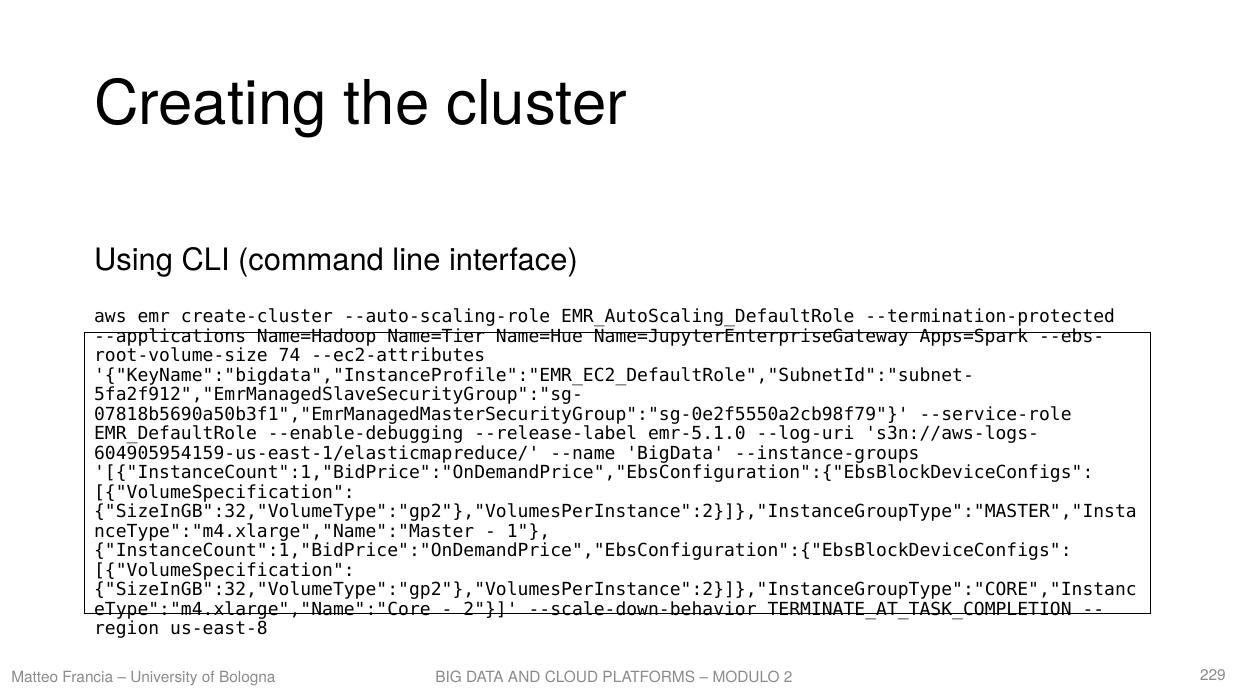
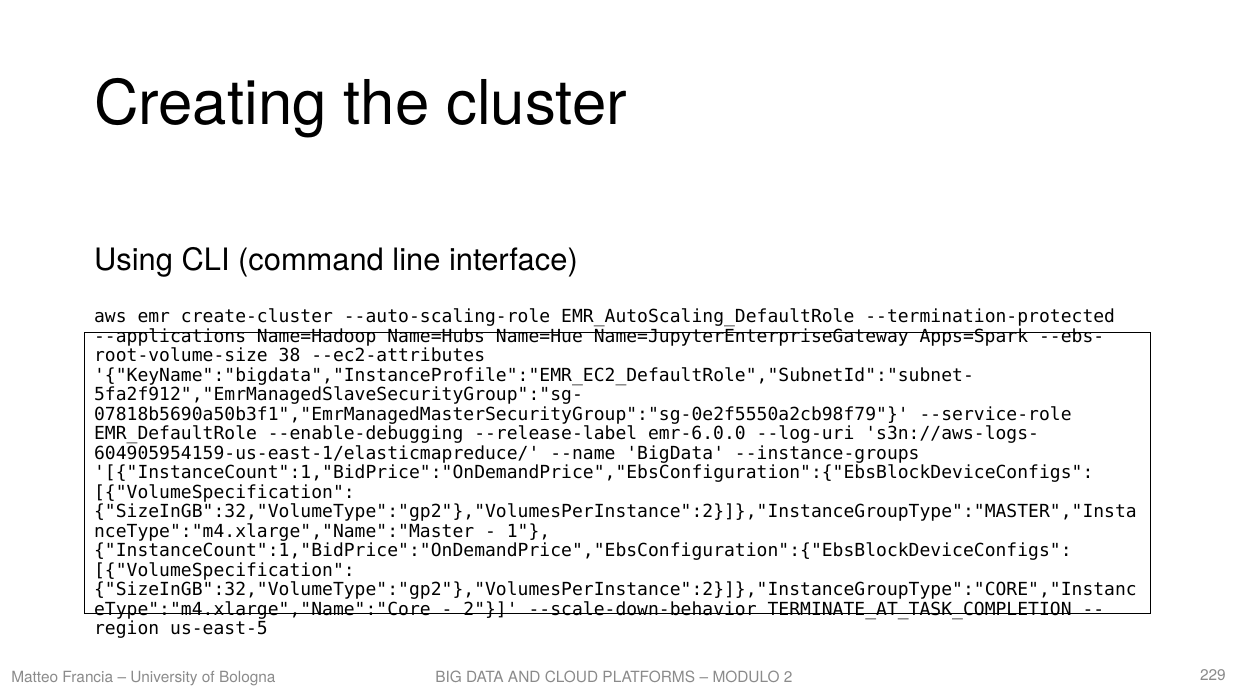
Name=Tier: Name=Tier -> Name=Hubs (436, 336)
74: 74 -> 38 (290, 356)
emr-5.1.0: emr-5.1.0 -> emr-6.0.0 (697, 434)
us-east-8: us-east-8 -> us-east-5 (219, 628)
